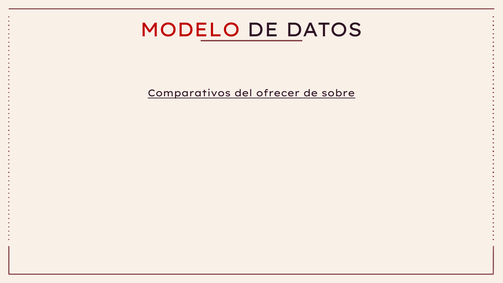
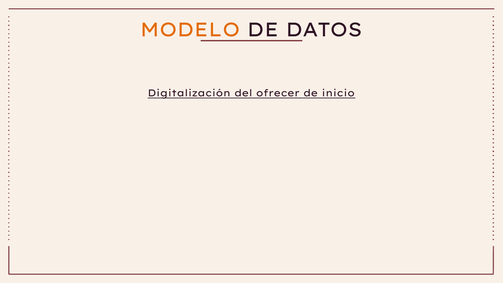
MODELO colour: red -> orange (190, 30)
Comparativos: Comparativos -> Digitalización (189, 93)
sobre: sobre -> inicio (338, 93)
